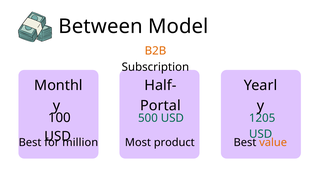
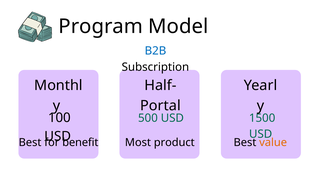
Between: Between -> Program (101, 26)
B2B colour: orange -> blue (155, 51)
1205: 1205 -> 1500 (262, 118)
million: million -> benefit (80, 143)
